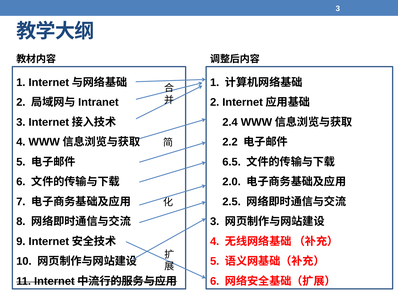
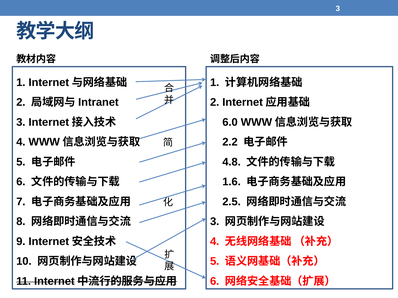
2.4: 2.4 -> 6.0 (230, 122)
6.5: 6.5 -> 4.8 (232, 162)
2.0: 2.0 -> 1.6 (232, 182)
